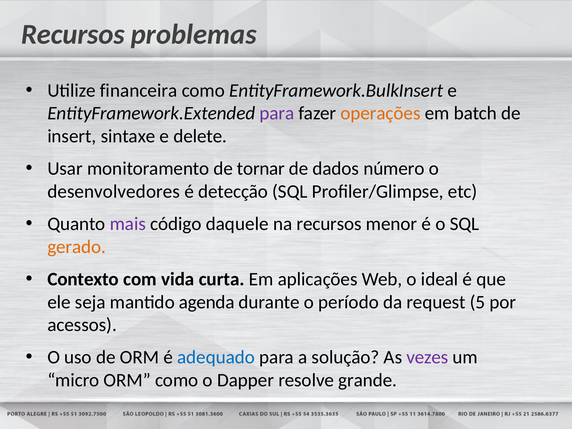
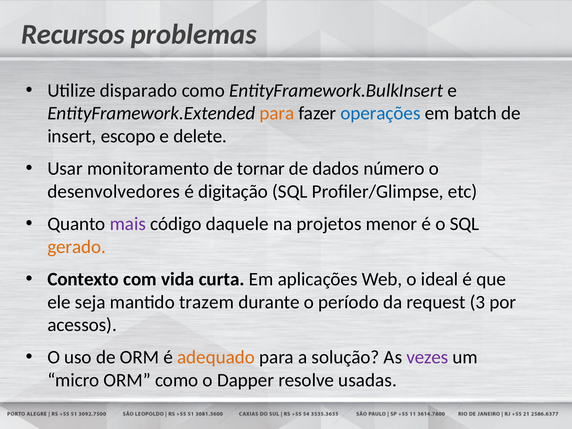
financeira: financeira -> disparado (139, 90)
para colour: purple -> orange (277, 113)
operações colour: orange -> blue (381, 113)
sintaxe: sintaxe -> escopo (128, 136)
detecção: detecção -> digitação (233, 191)
na recursos: recursos -> projetos (329, 224)
agenda: agenda -> trazem (207, 302)
5: 5 -> 3 (478, 302)
adequado colour: blue -> orange (216, 357)
grande: grande -> usadas (368, 380)
